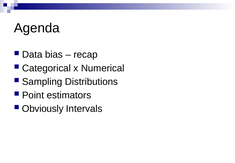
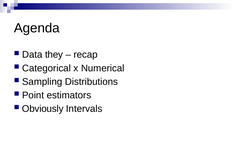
bias: bias -> they (54, 55)
